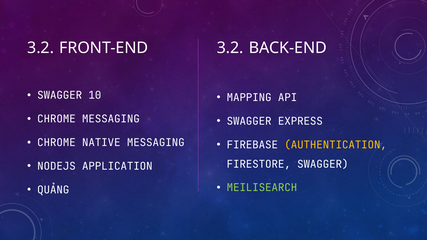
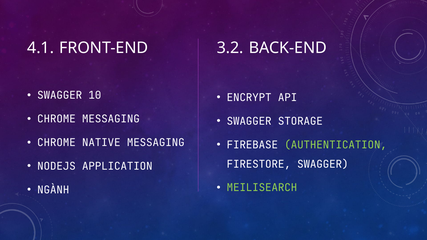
3.2: 3.2 -> 4.1 (41, 48)
MAPPING: MAPPING -> ENCRYPT (249, 98)
EXPRESS: EXPRESS -> STORAGE (300, 121)
AUTHENTICATION colour: yellow -> light green (336, 145)
QUẢNG: QUẢNG -> NGÀNH (53, 190)
